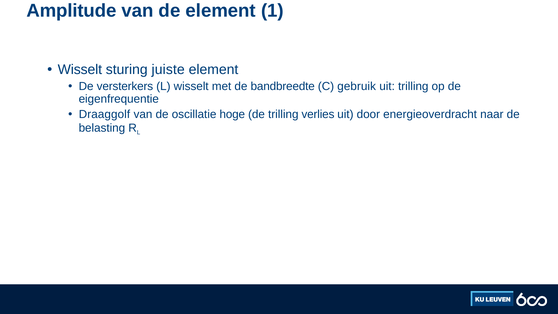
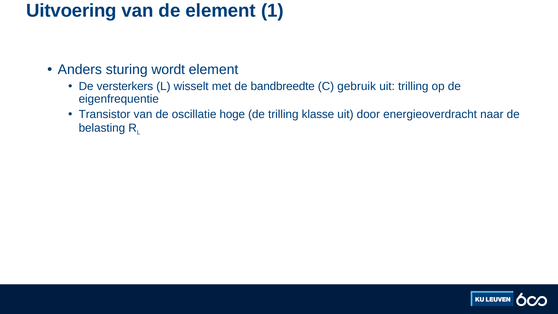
Amplitude: Amplitude -> Uitvoering (71, 11)
Wisselt: Wisselt -> Anders (80, 70)
juiste: juiste -> wordt (168, 70)
Draaggolf: Draaggolf -> Transistor (105, 114)
verlies: verlies -> klasse (318, 114)
